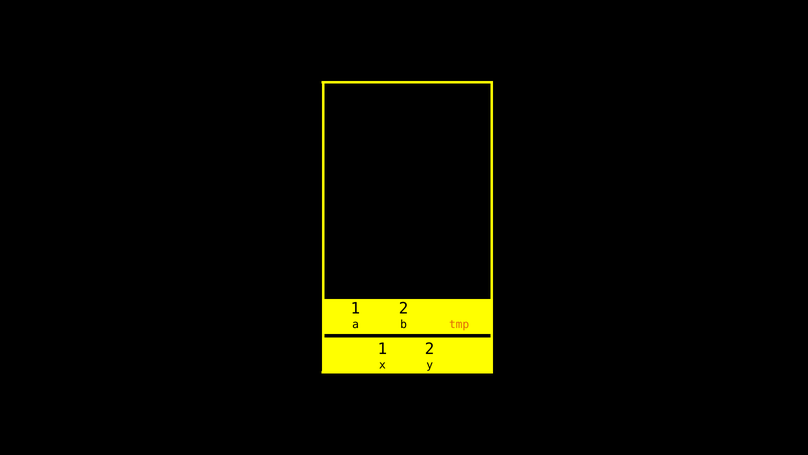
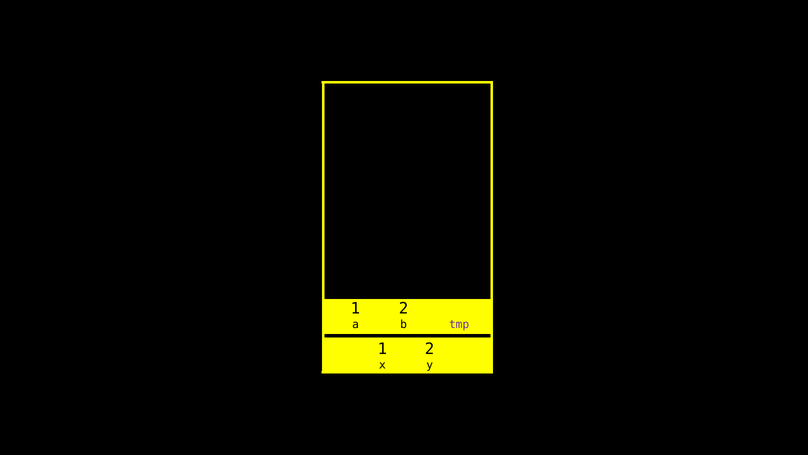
tmp colour: orange -> purple (459, 324)
